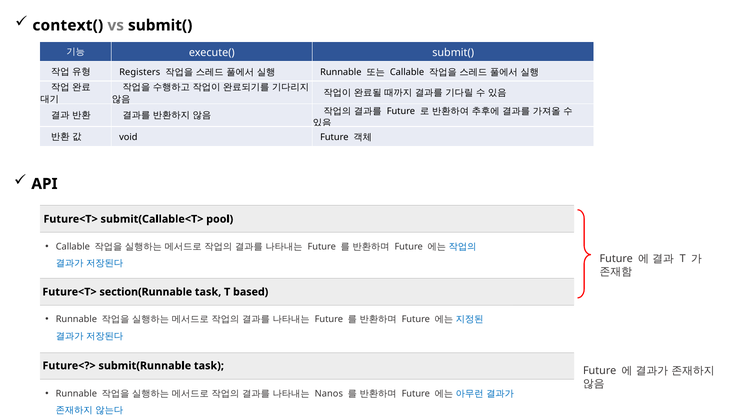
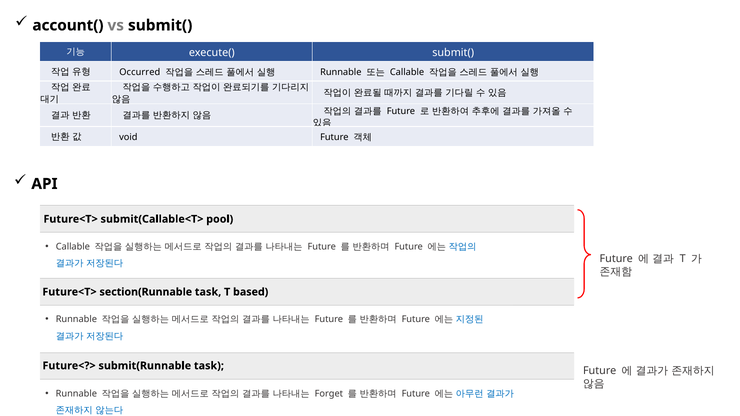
context(: context( -> account( (68, 25)
Registers: Registers -> Occurred (140, 72)
Nanos: Nanos -> Forget (329, 394)
